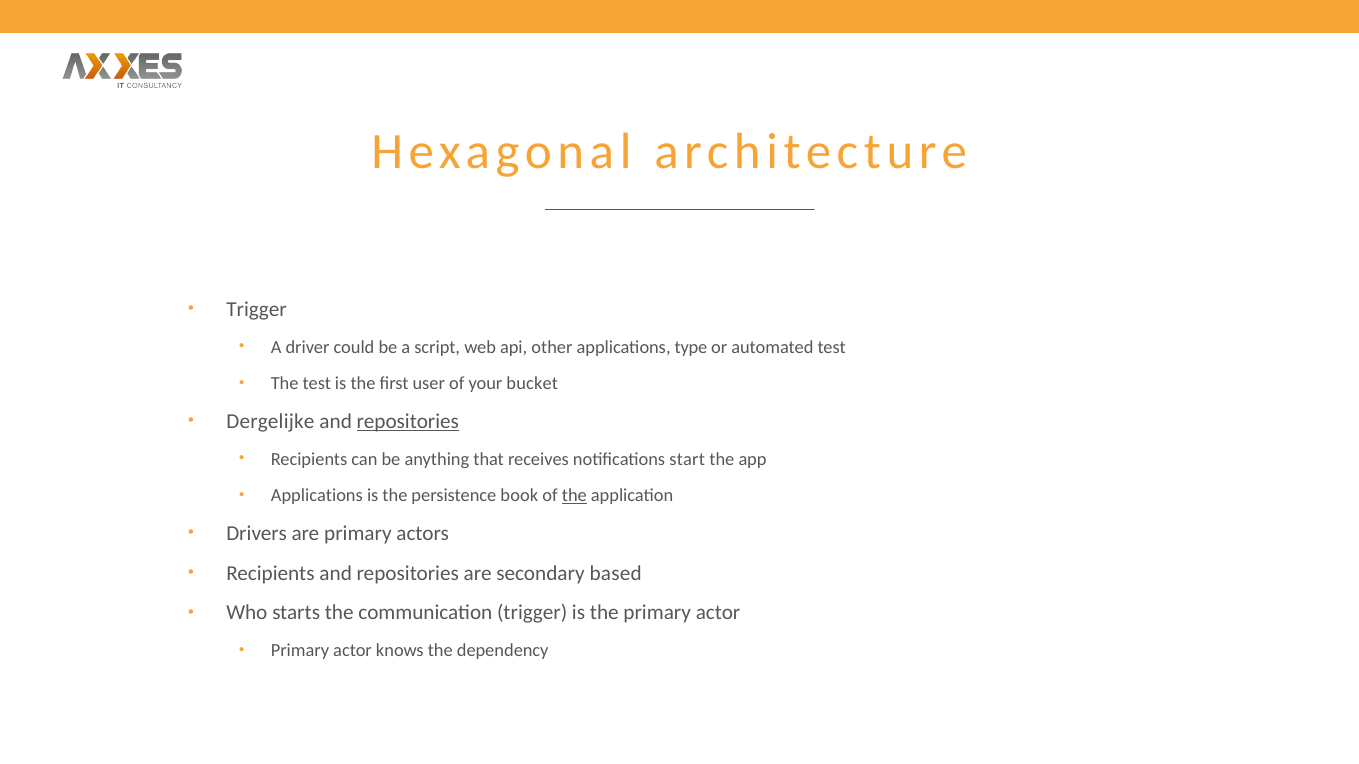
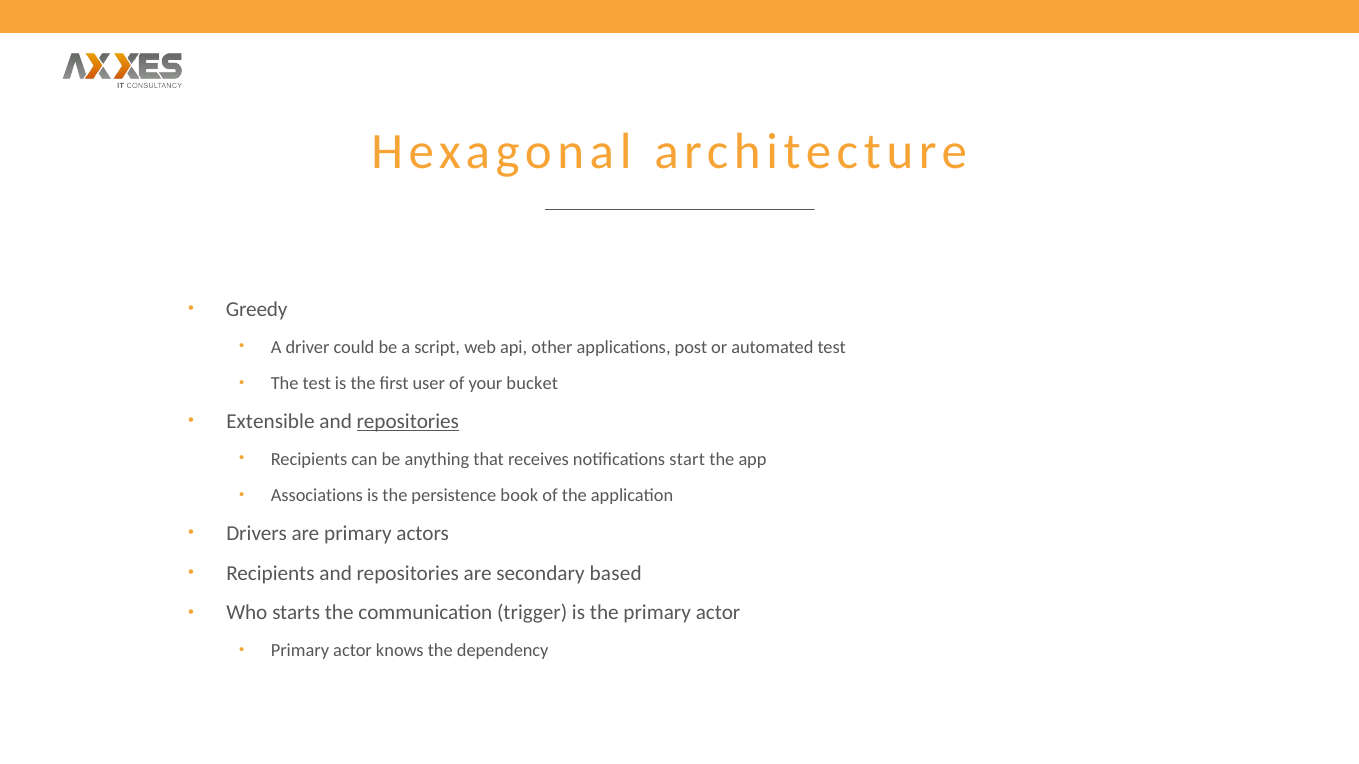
Trigger: Trigger -> Greedy (257, 310)
type: type -> post (691, 347)
Dergelijke: Dergelijke -> Extensible (270, 422)
Applications: Applications -> Associations (317, 496)
the underline: present -> none (574, 496)
